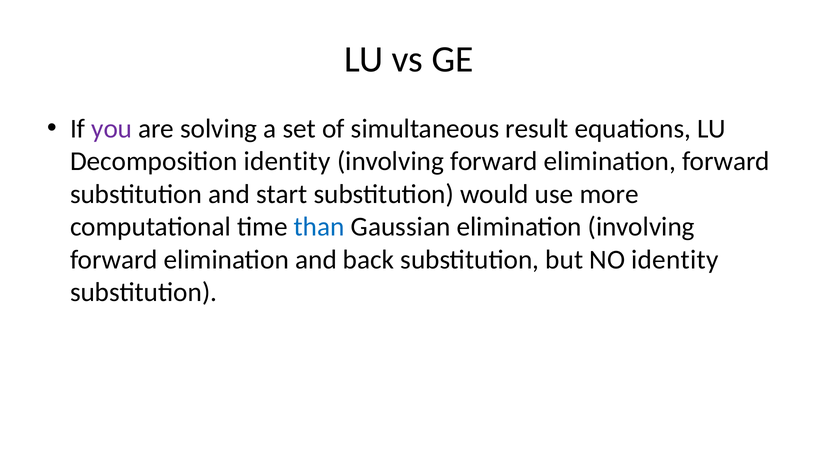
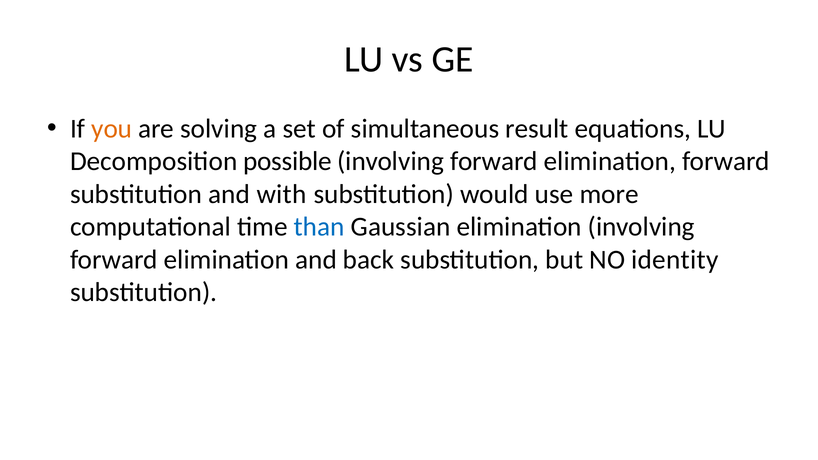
you colour: purple -> orange (112, 129)
Decomposition identity: identity -> possible (287, 161)
start: start -> with (282, 194)
